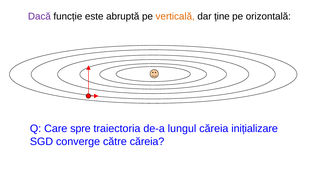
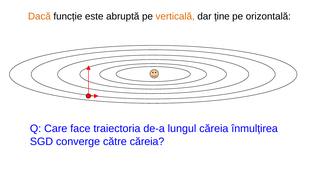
Dacă colour: purple -> orange (39, 16)
spre: spre -> face (80, 128)
inițializare: inițializare -> înmulțirea (255, 128)
